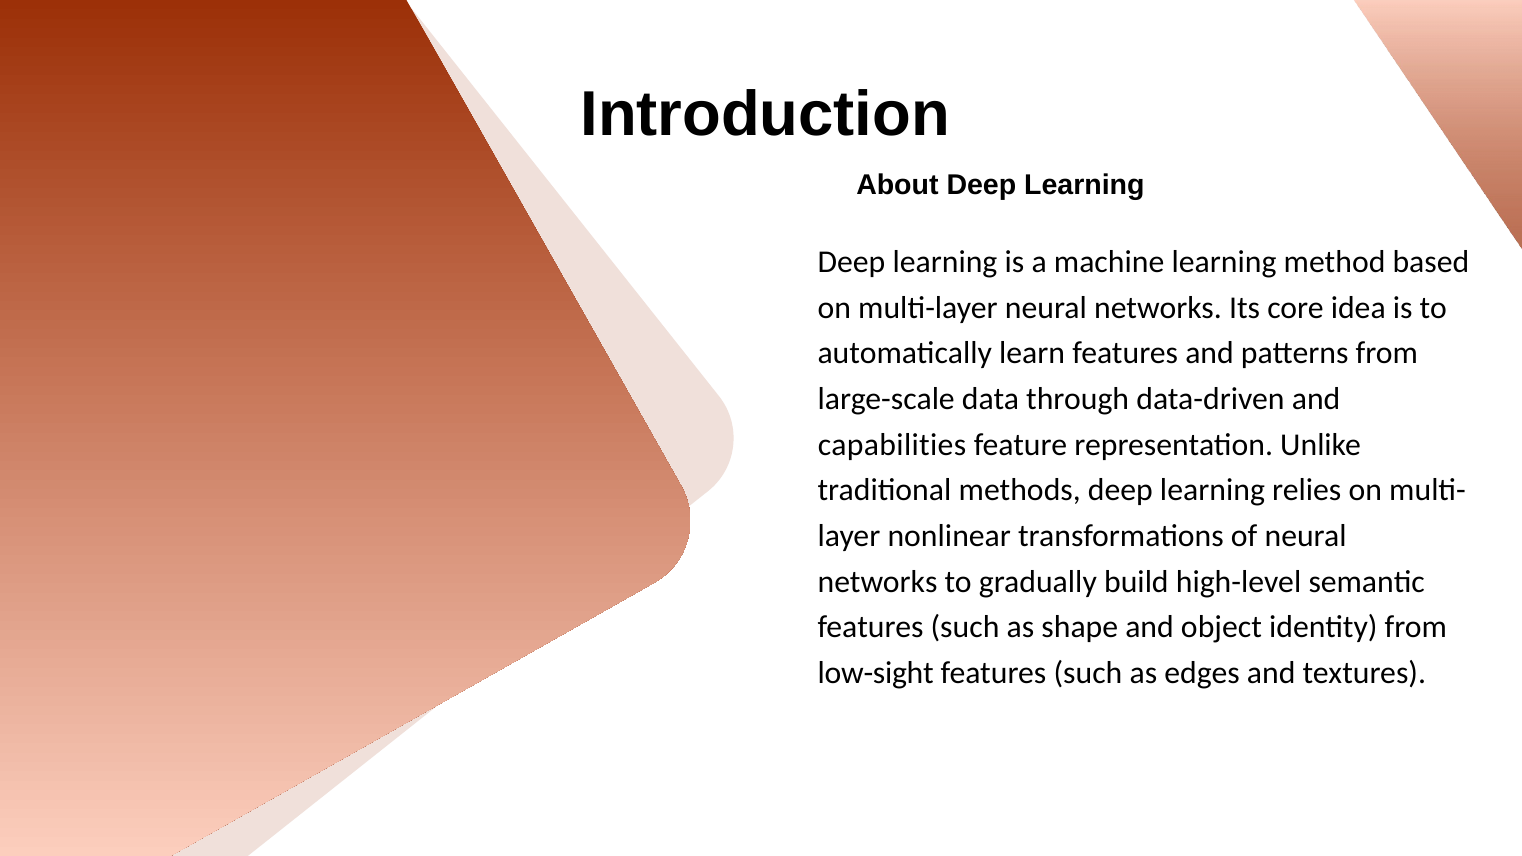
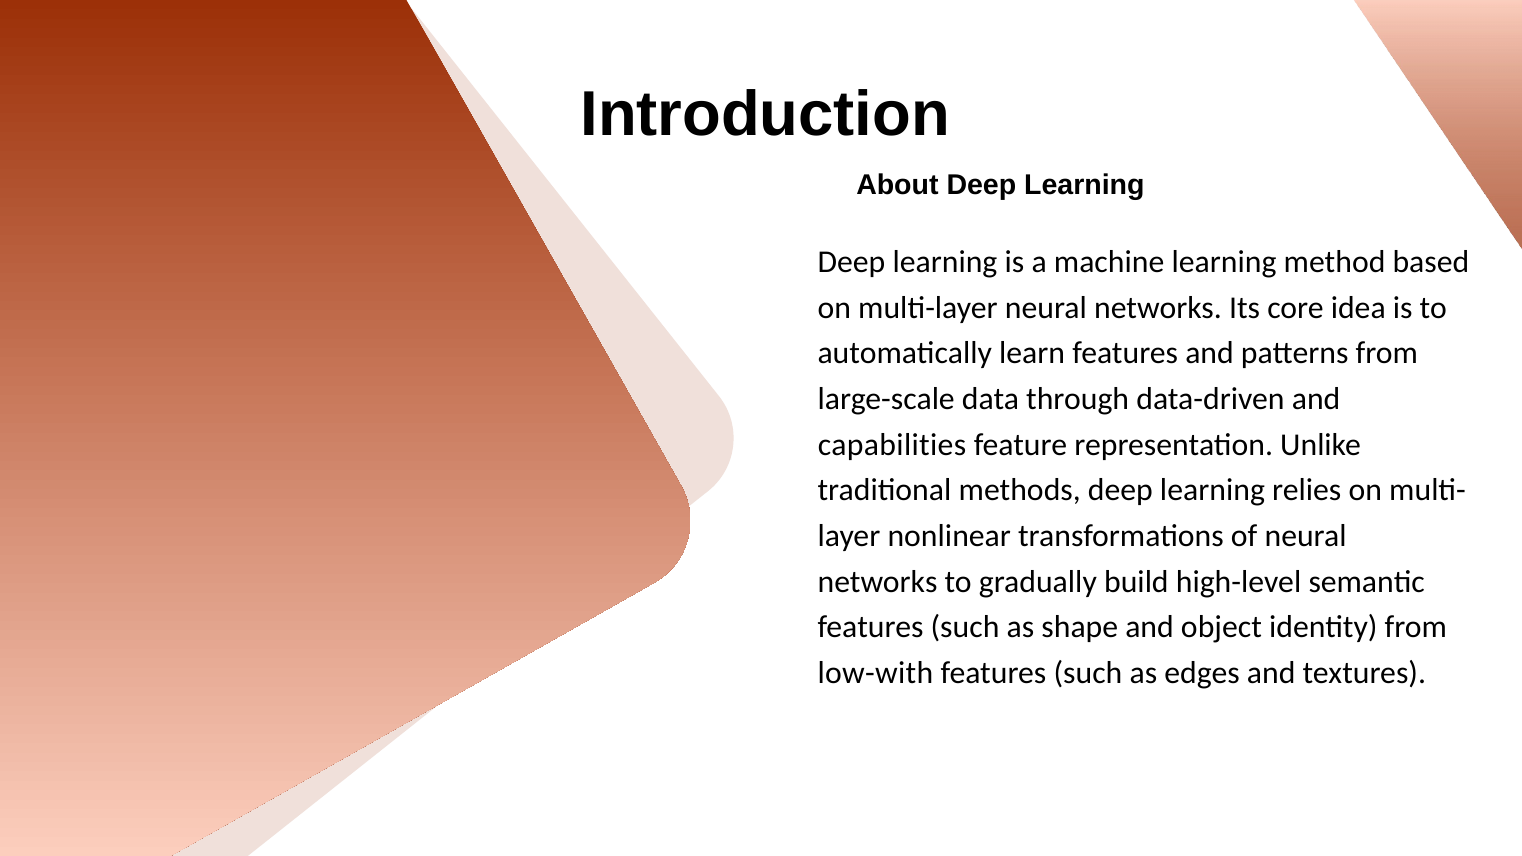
low-sight: low-sight -> low-with (875, 673)
